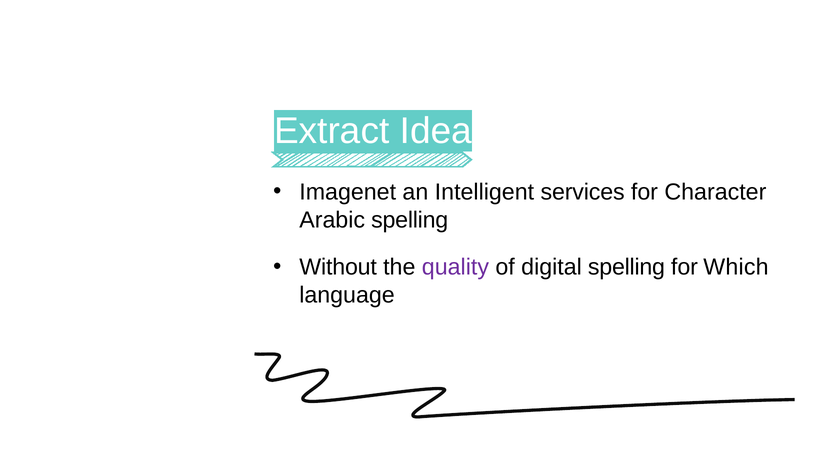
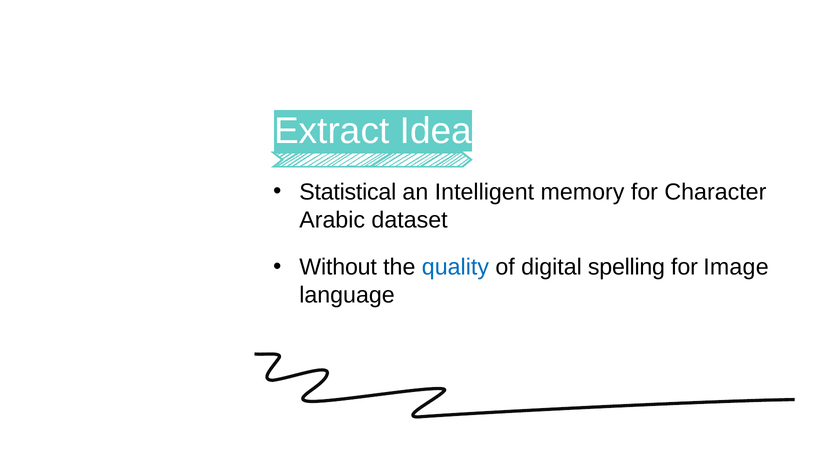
Imagenet: Imagenet -> Statistical (348, 192)
services: services -> memory (583, 192)
Arabic spelling: spelling -> dataset (410, 220)
quality colour: purple -> blue (455, 267)
Which: Which -> Image (736, 267)
